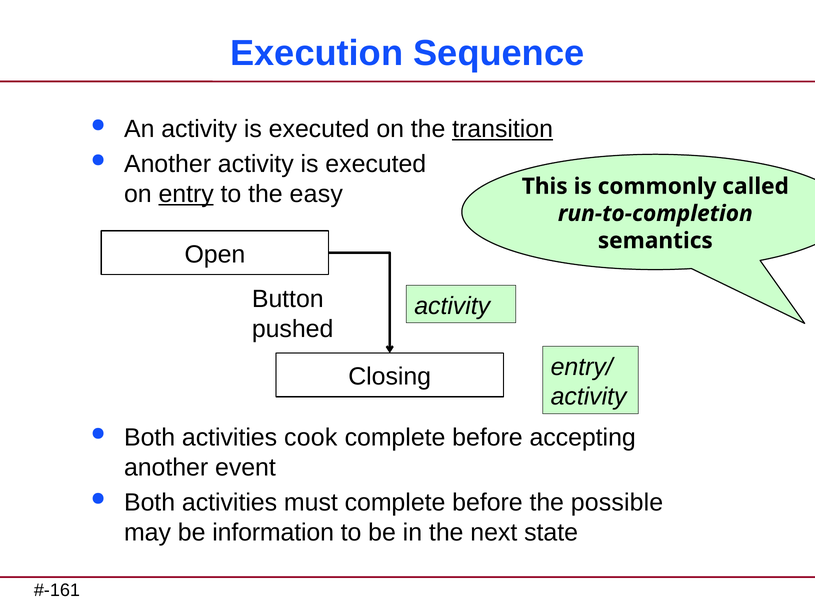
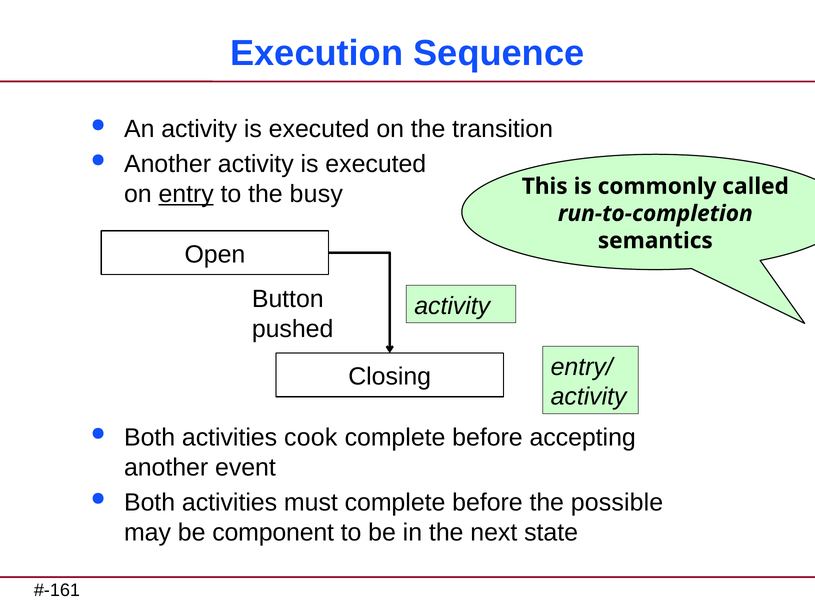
transition underline: present -> none (503, 129)
easy: easy -> busy (316, 194)
information: information -> component (273, 533)
